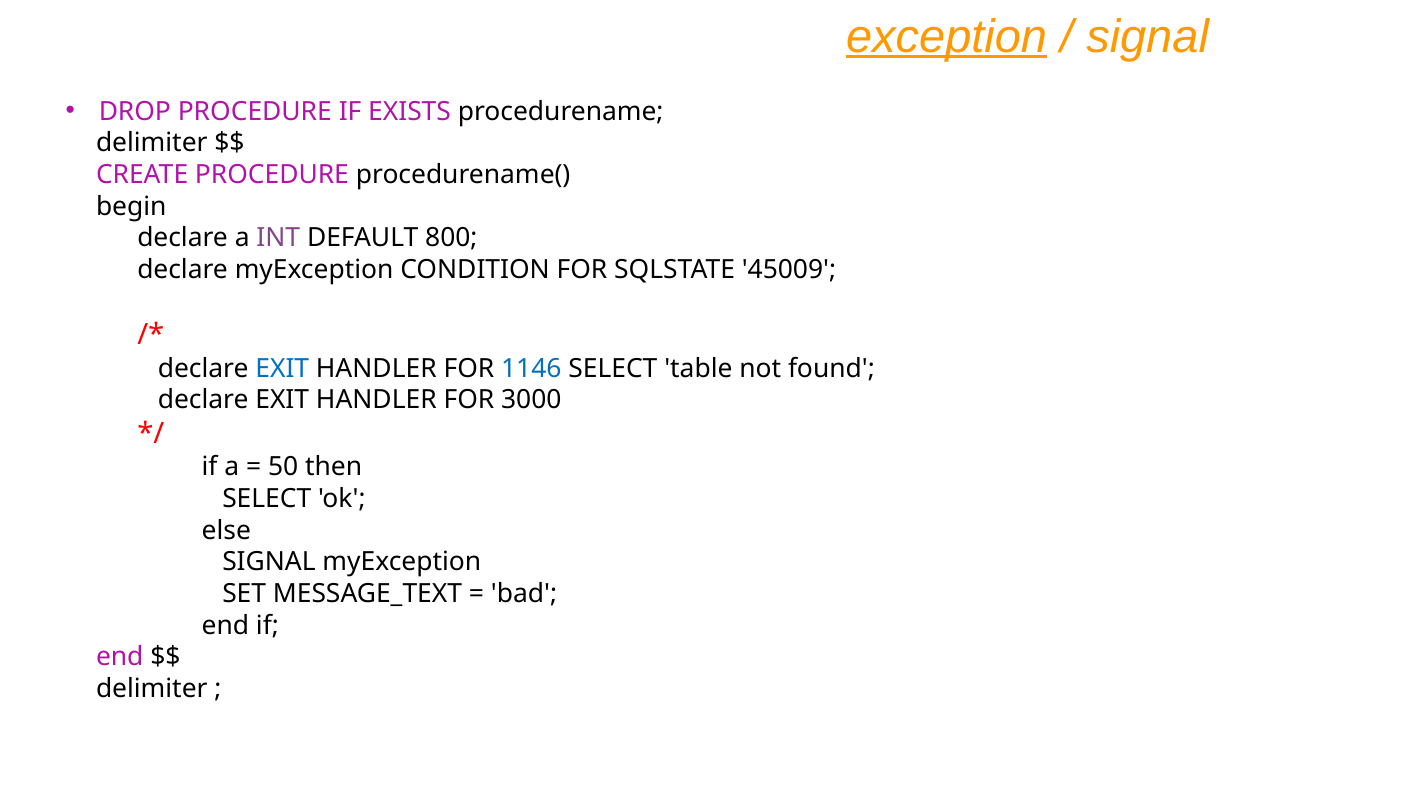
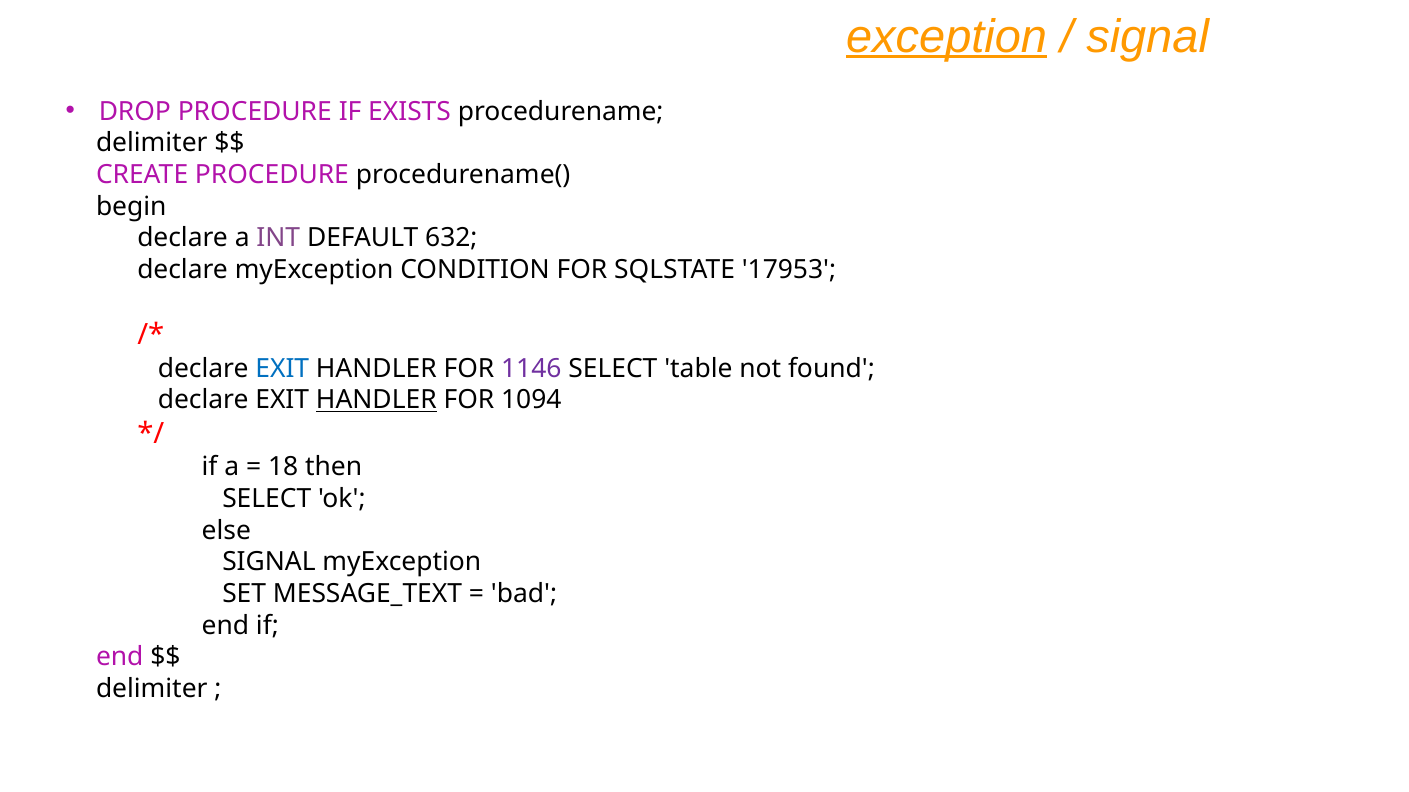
800: 800 -> 632 (451, 238)
45009: 45009 -> 17953 (789, 270)
1146 colour: blue -> purple (531, 369)
HANDLER underline: none -> present (376, 400)
3000: 3000 -> 1094 (531, 400)
50: 50 -> 18 (283, 467)
